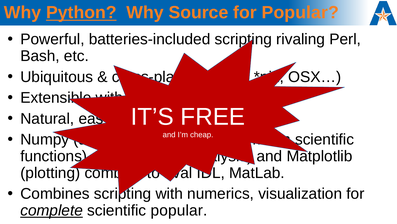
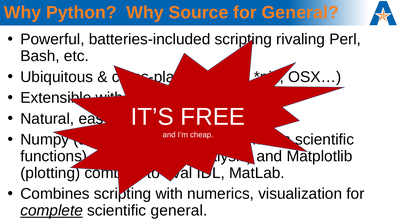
Python underline: present -> none (81, 13)
for Popular: Popular -> General (300, 13)
scientific popular: popular -> general (179, 210)
